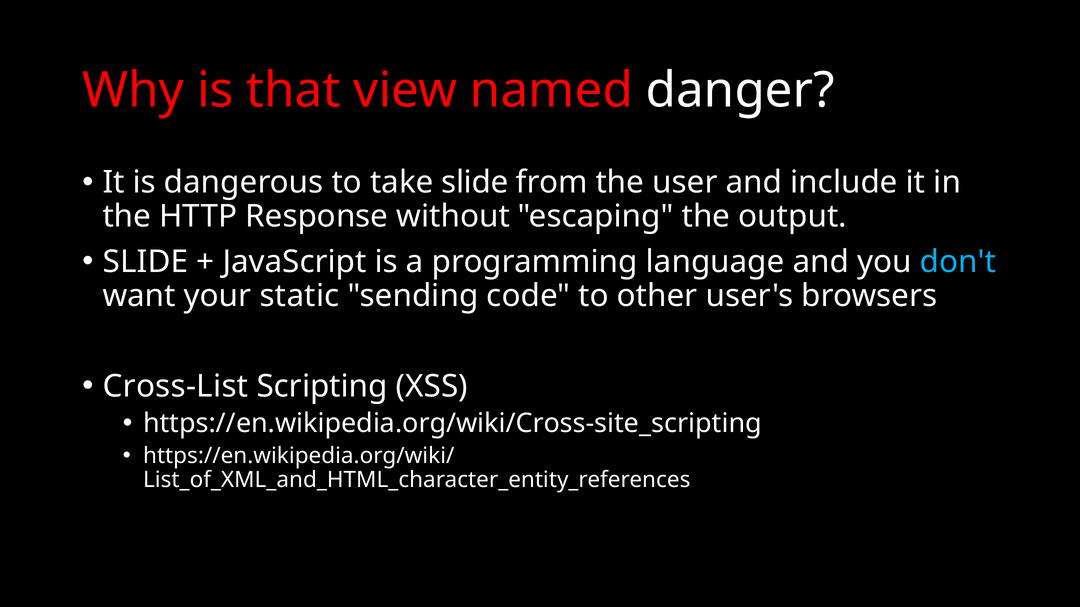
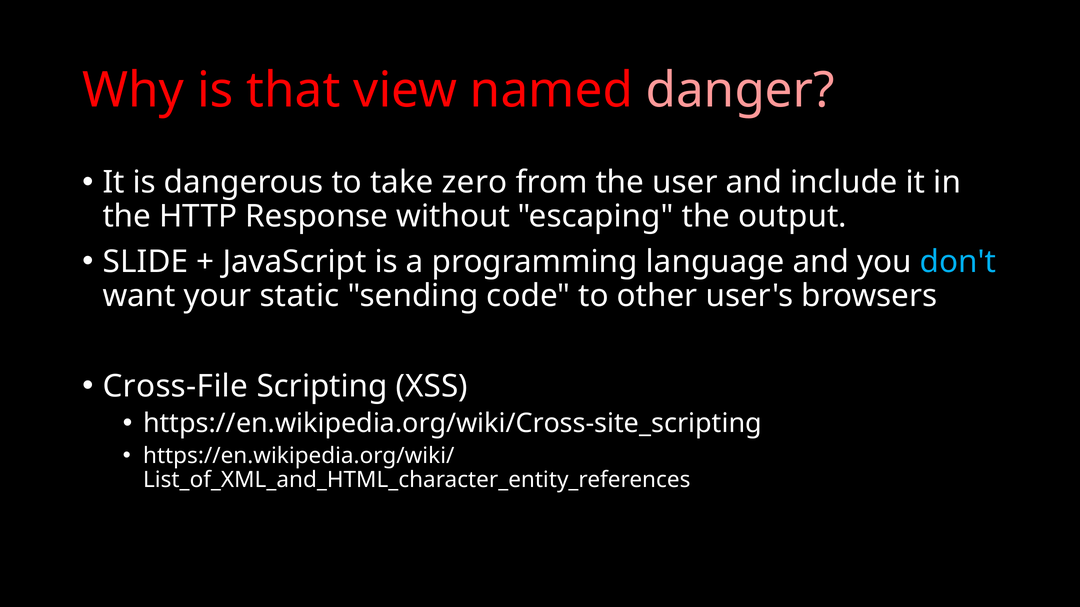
danger colour: white -> pink (740, 91)
take slide: slide -> zero (475, 183)
Cross-List: Cross-List -> Cross-File (175, 386)
